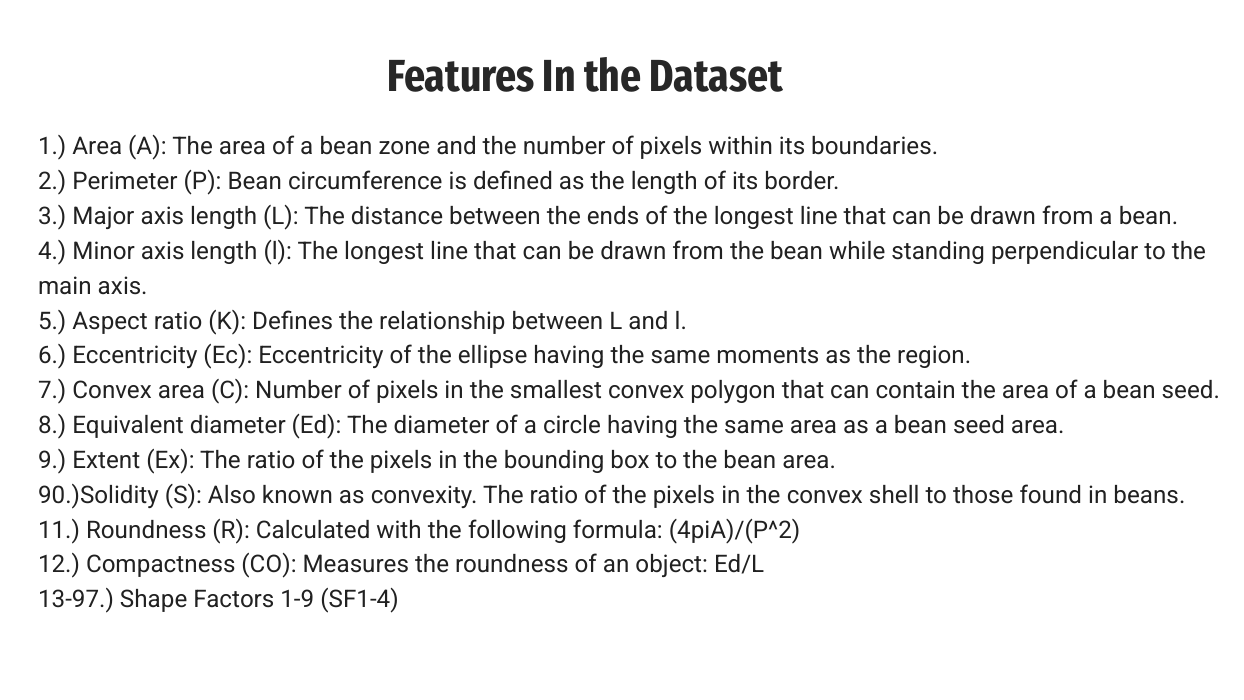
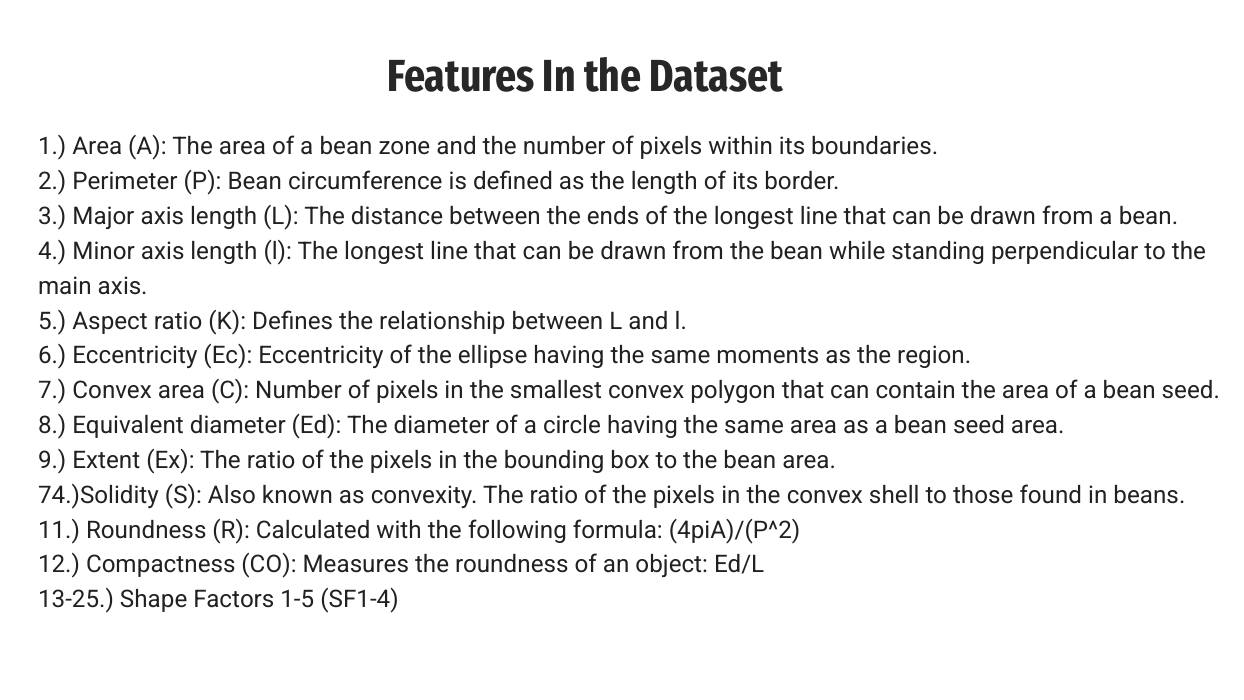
90.)Solidity: 90.)Solidity -> 74.)Solidity (98, 495)
13-97: 13-97 -> 13-25 (76, 600)
1-9: 1-9 -> 1-5 (297, 600)
